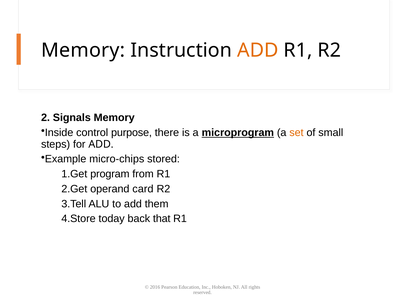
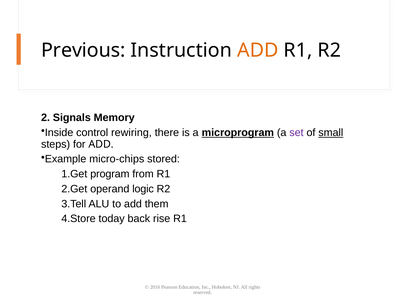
Memory: Memory -> Previous (83, 50)
purpose: purpose -> rewiring (131, 133)
set colour: orange -> purple (297, 133)
small underline: none -> present (331, 133)
card: card -> logic (143, 189)
that: that -> rise (162, 219)
